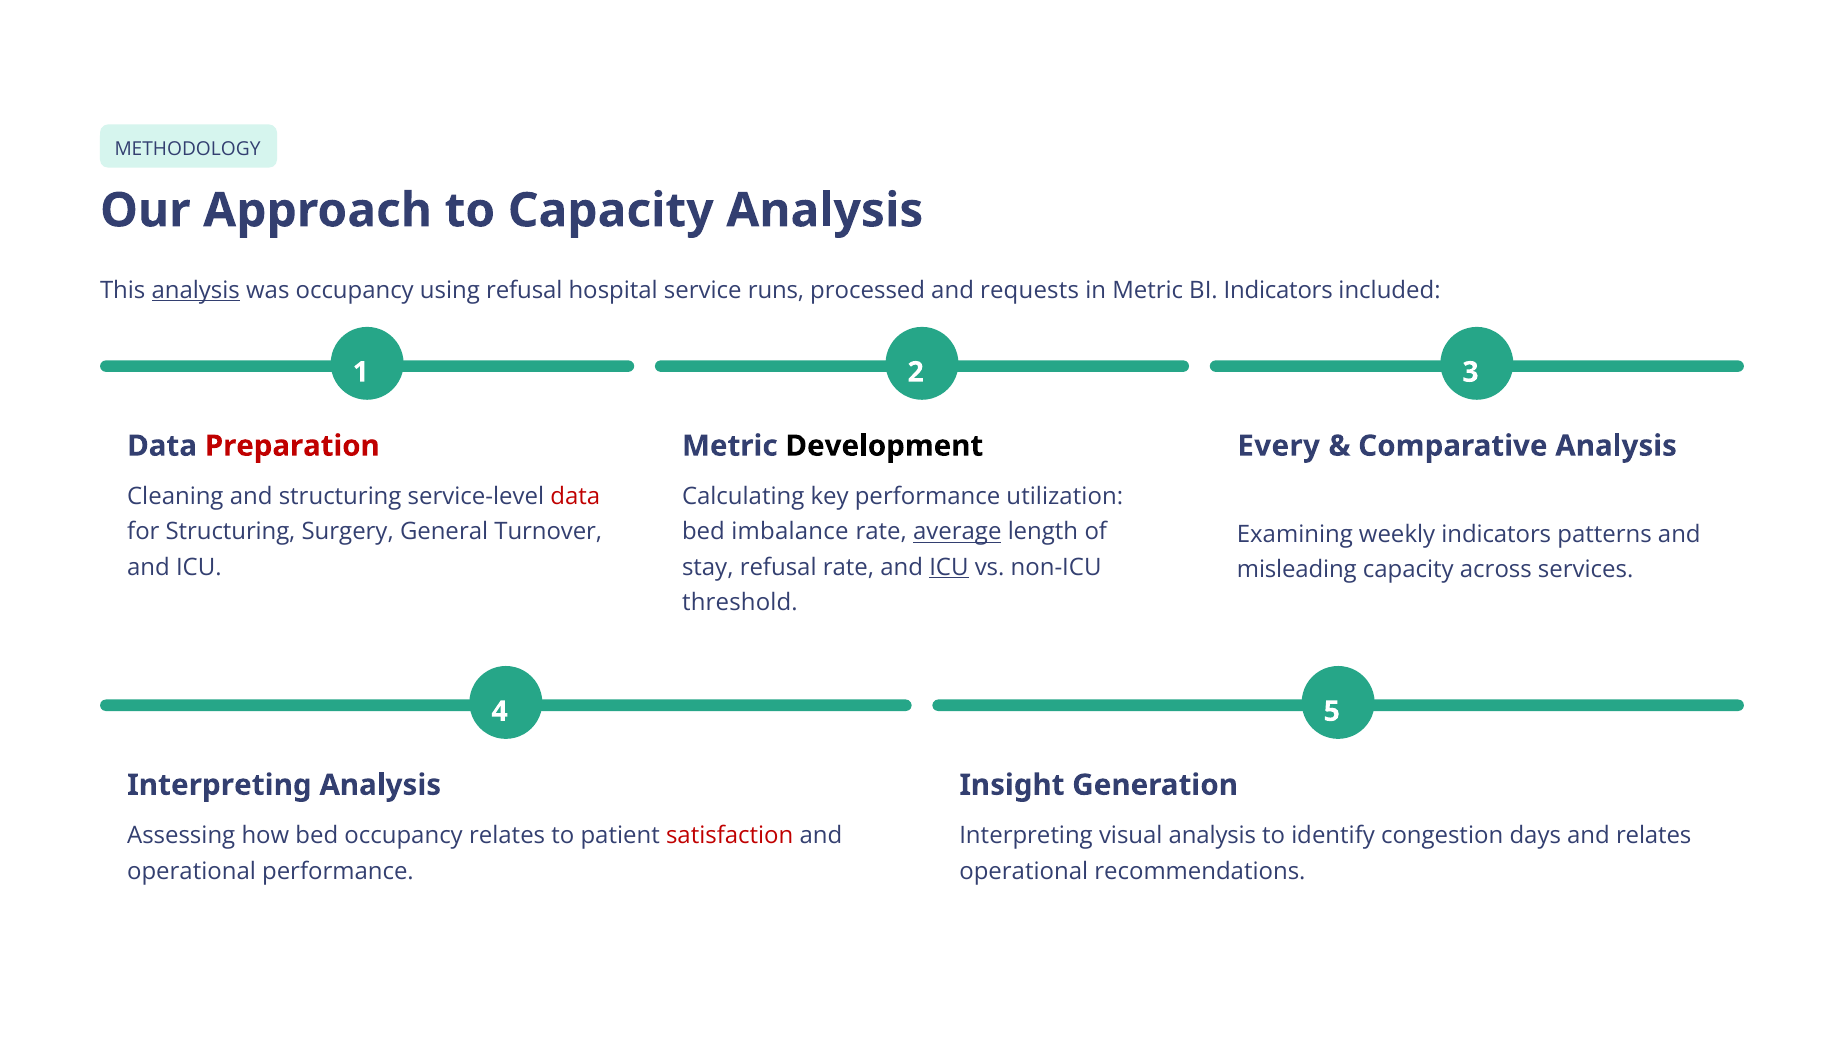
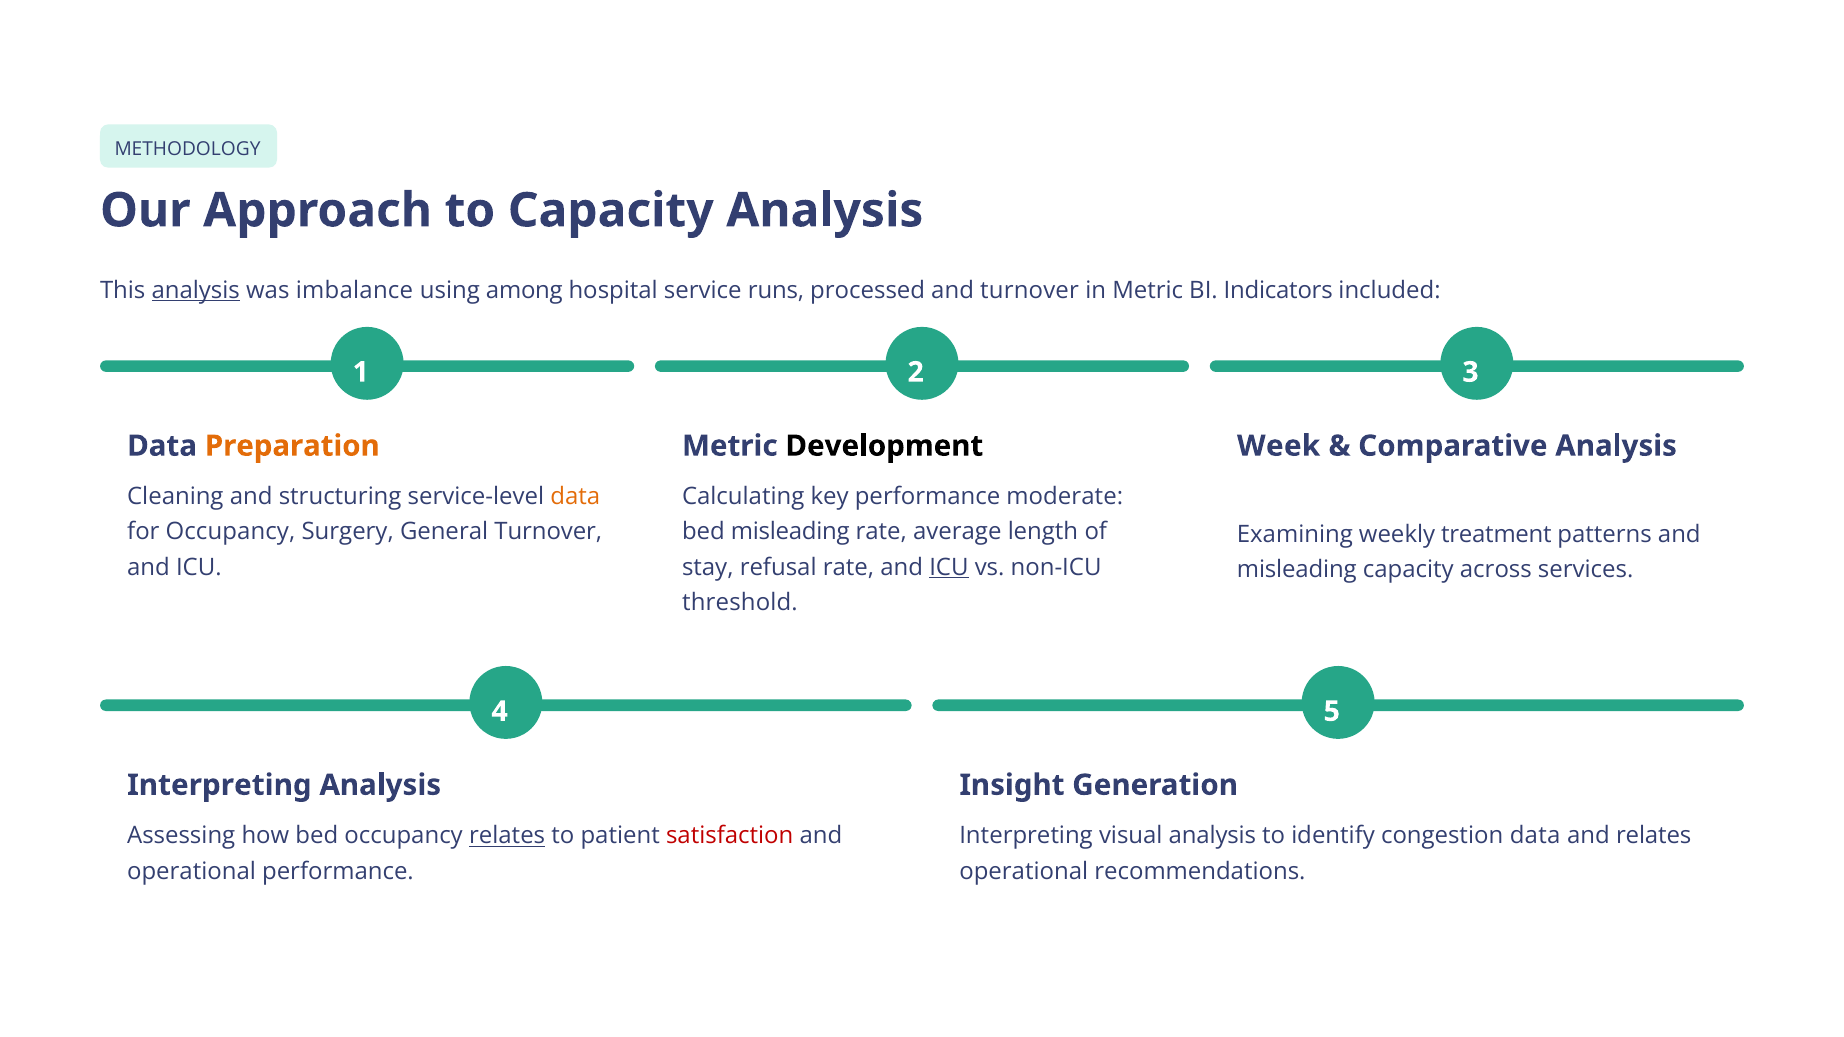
was occupancy: occupancy -> imbalance (355, 290)
using refusal: refusal -> among (524, 290)
and requests: requests -> turnover (1030, 290)
Preparation colour: red -> orange (292, 446)
Every: Every -> Week (1279, 446)
utilization: utilization -> moderate (1065, 497)
data colour: red -> orange (575, 497)
bed imbalance: imbalance -> misleading (790, 532)
average underline: present -> none (957, 532)
for Structuring: Structuring -> Occupancy (230, 532)
weekly indicators: indicators -> treatment (1496, 535)
relates underline: none -> present (507, 836)
congestion days: days -> data (1535, 836)
